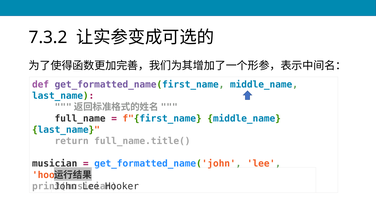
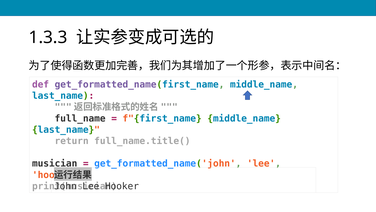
7.3.2: 7.3.2 -> 1.3.3 (48, 37)
